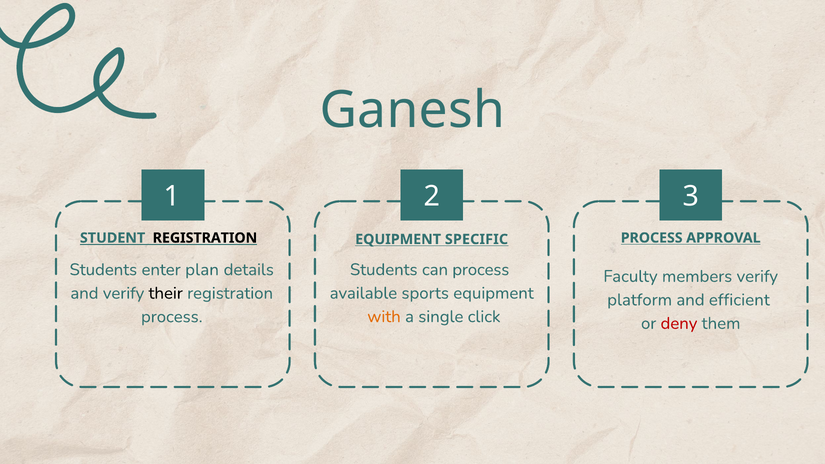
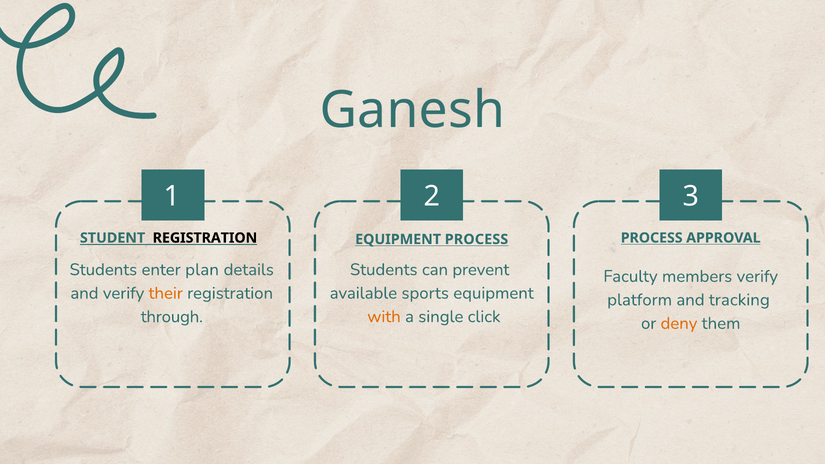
EQUIPMENT SPECIFIC: SPECIFIC -> PROCESS (476, 239)
can process: process -> prevent (481, 270)
their colour: black -> orange (166, 293)
efficient: efficient -> tracking (739, 300)
process: process -> through (172, 317)
deny colour: red -> orange (679, 323)
